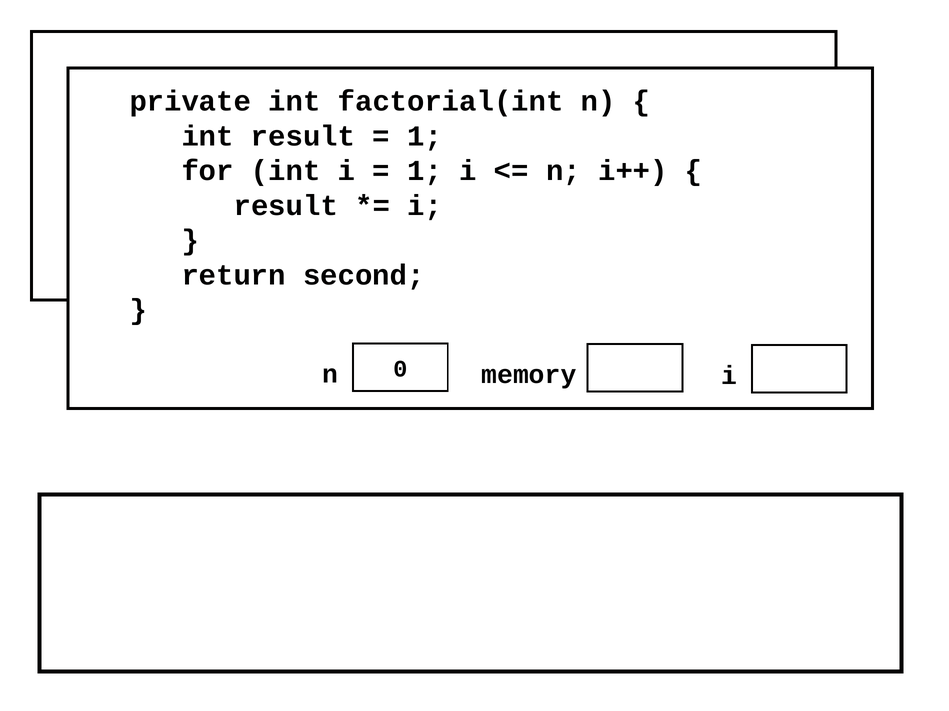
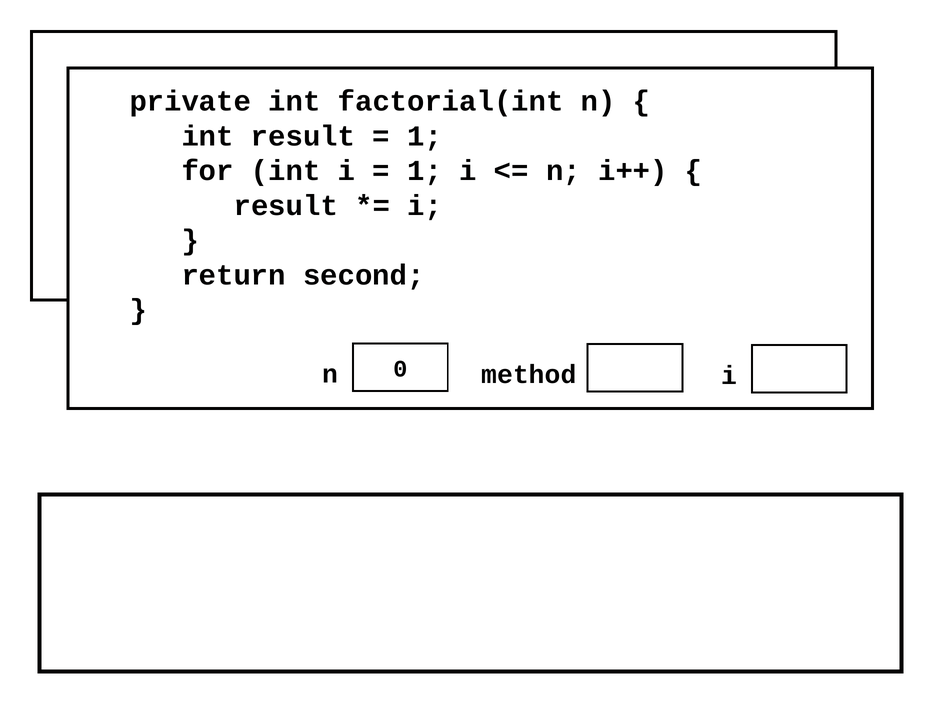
memory: memory -> method (529, 375)
